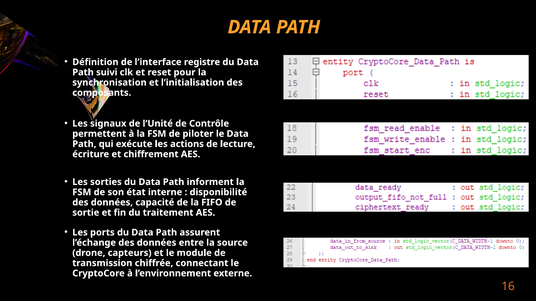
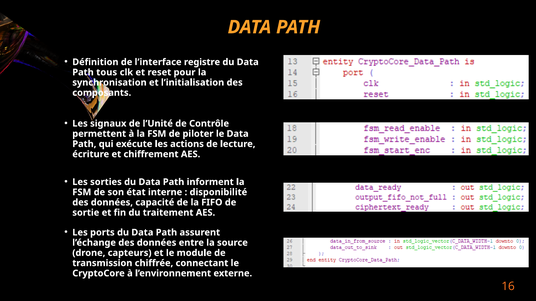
suivi: suivi -> tous (107, 72)
